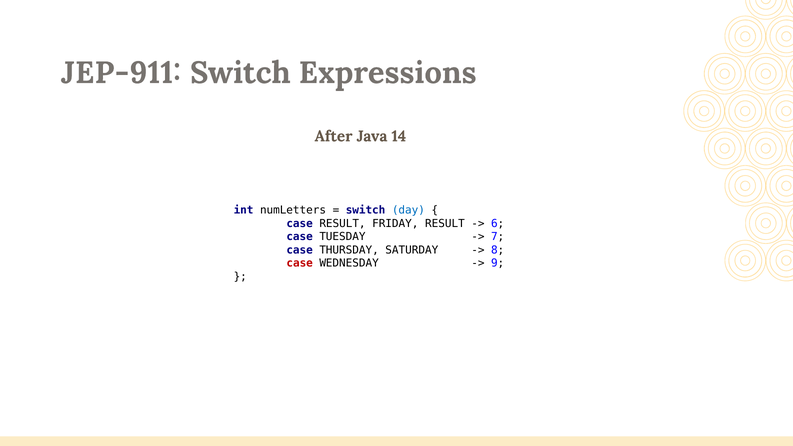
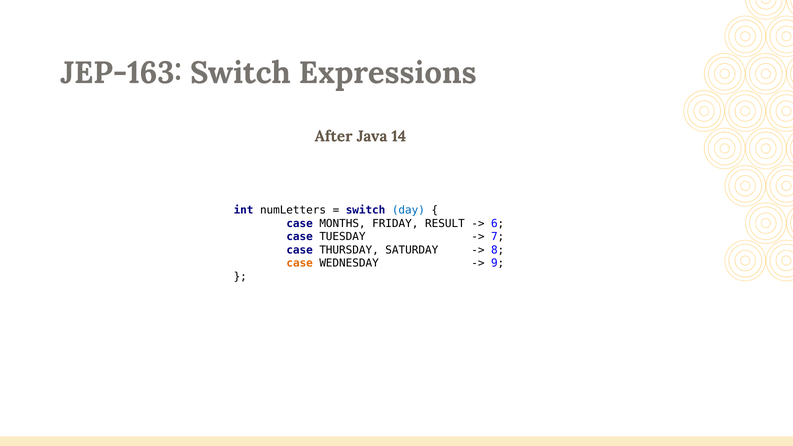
JEP-911: JEP-911 -> JEP-163 (121, 73)
case RESULT: RESULT -> MONTHS (342, 224)
case colour: red -> orange (300, 263)
